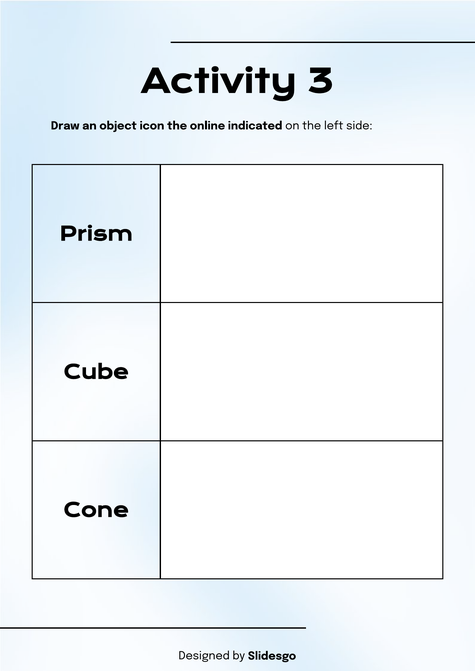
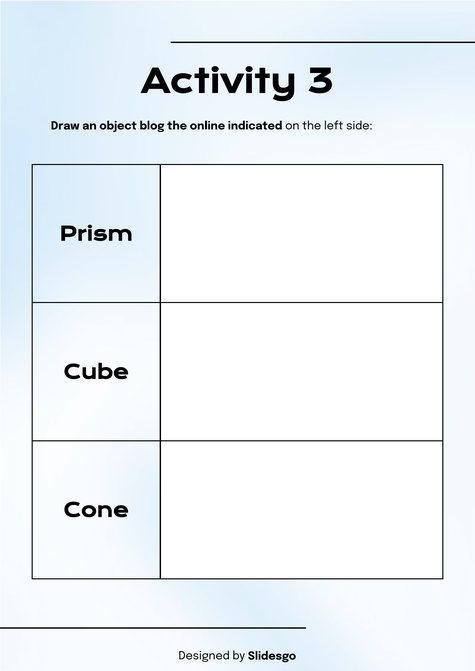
icon: icon -> blog (152, 126)
